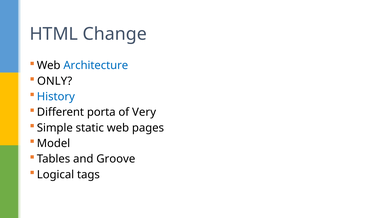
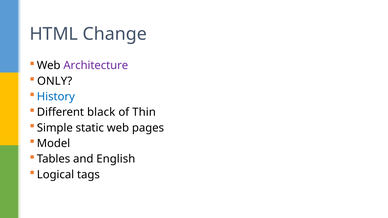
Architecture colour: blue -> purple (96, 66)
porta: porta -> black (101, 112)
Very: Very -> Thin (144, 112)
Groove: Groove -> English (116, 159)
